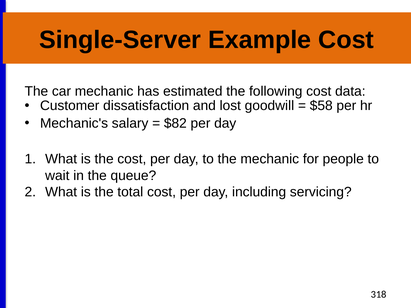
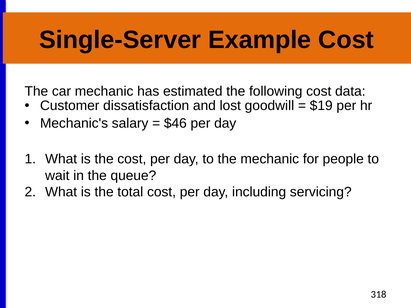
$58: $58 -> $19 (321, 106)
$82: $82 -> $46 (175, 123)
